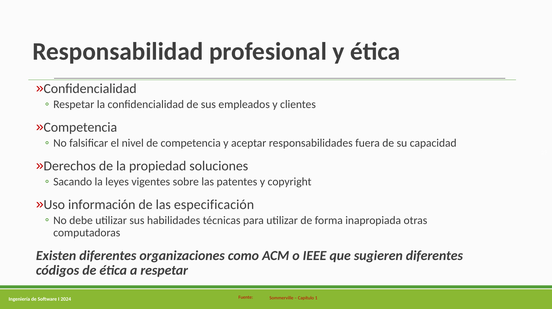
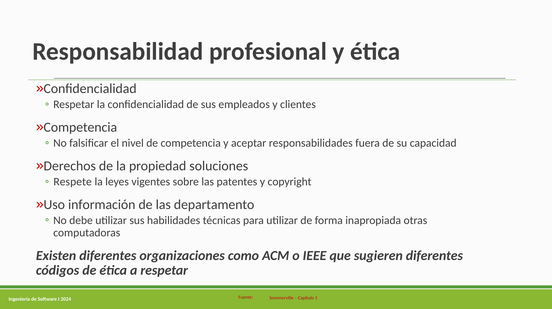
Sacando: Sacando -> Respete (73, 182)
especificación: especificación -> departamento (214, 205)
